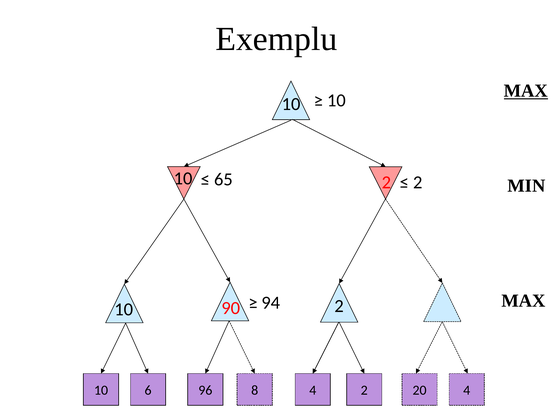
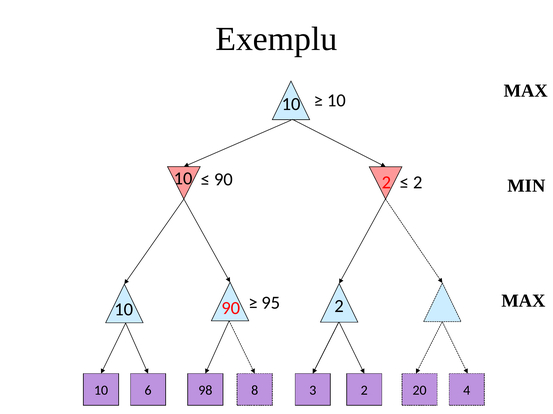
MAX underline: present -> none (526, 91)
65: 65 -> 90 (223, 180)
94: 94 -> 95 (271, 303)
96: 96 -> 98 (205, 391)
8 4: 4 -> 3 (313, 391)
